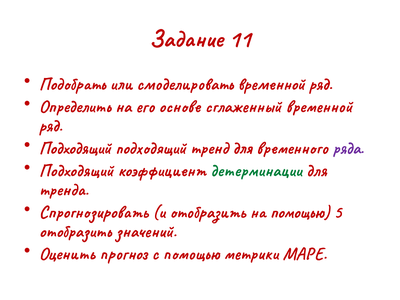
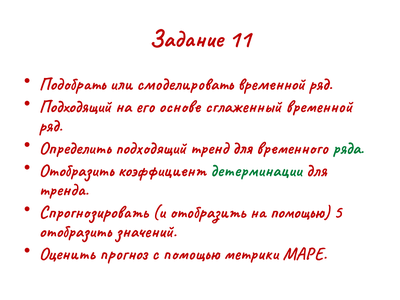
Определить: Определить -> Подходящий (75, 106)
Подходящий: Подходящий -> Определить (75, 148)
ряда colour: purple -> green (348, 148)
Подходящий: Подходящий -> Отобразить (76, 170)
